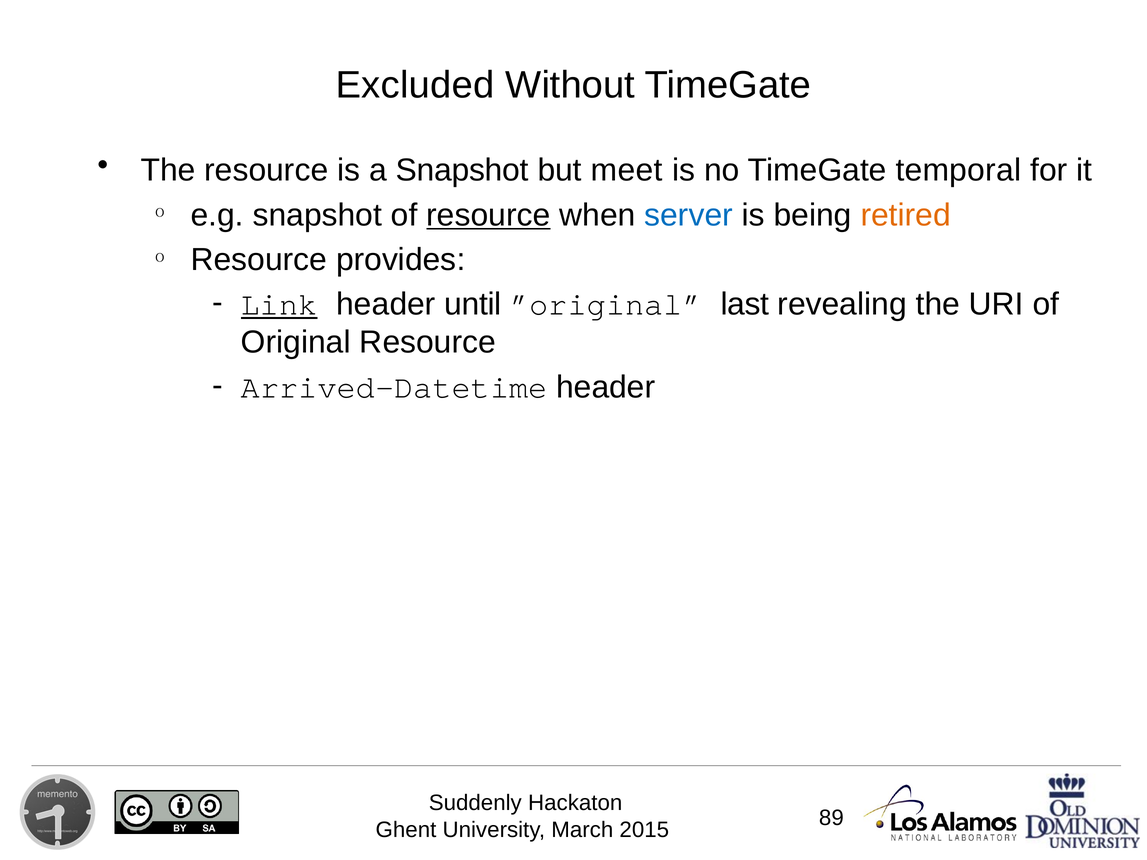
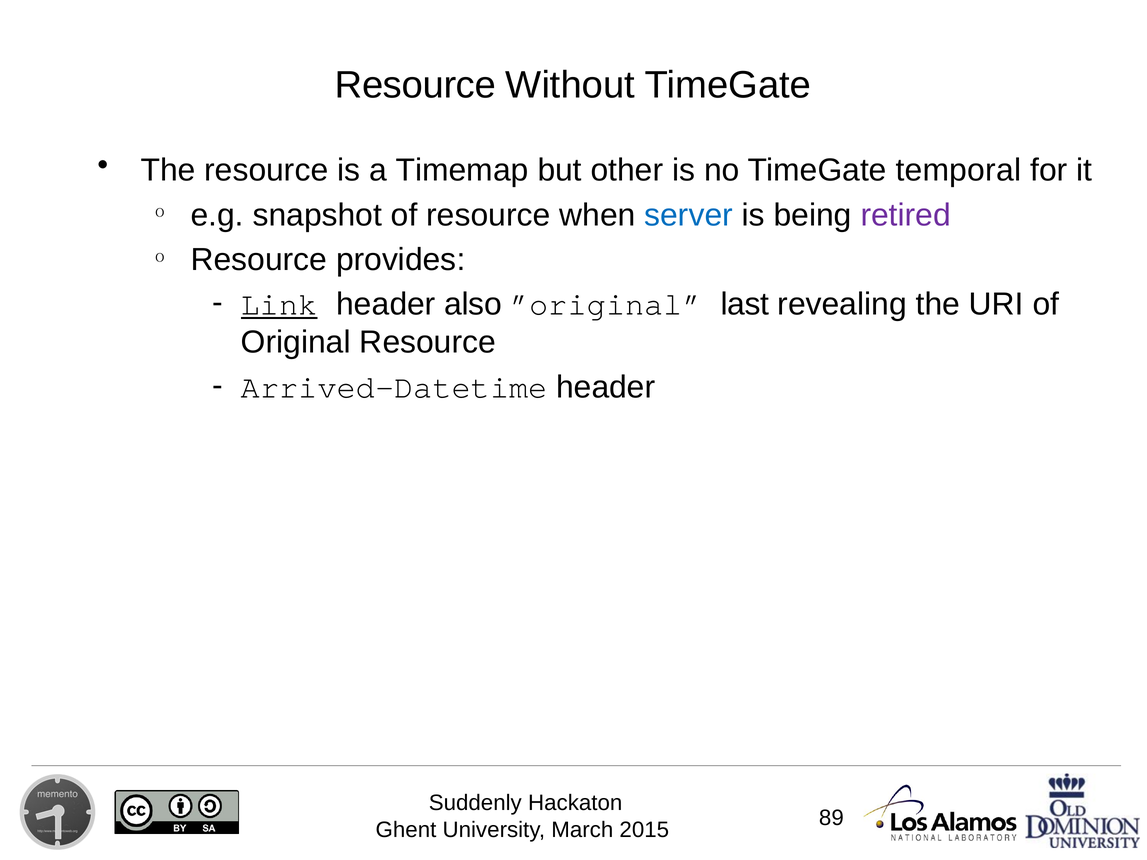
Excluded: Excluded -> Resource (415, 85)
a Snapshot: Snapshot -> Timemap (462, 170)
meet: meet -> other (627, 170)
resource underline: present -> none (488, 215)
retired colour: orange -> purple (906, 215)
until: until -> also (473, 304)
